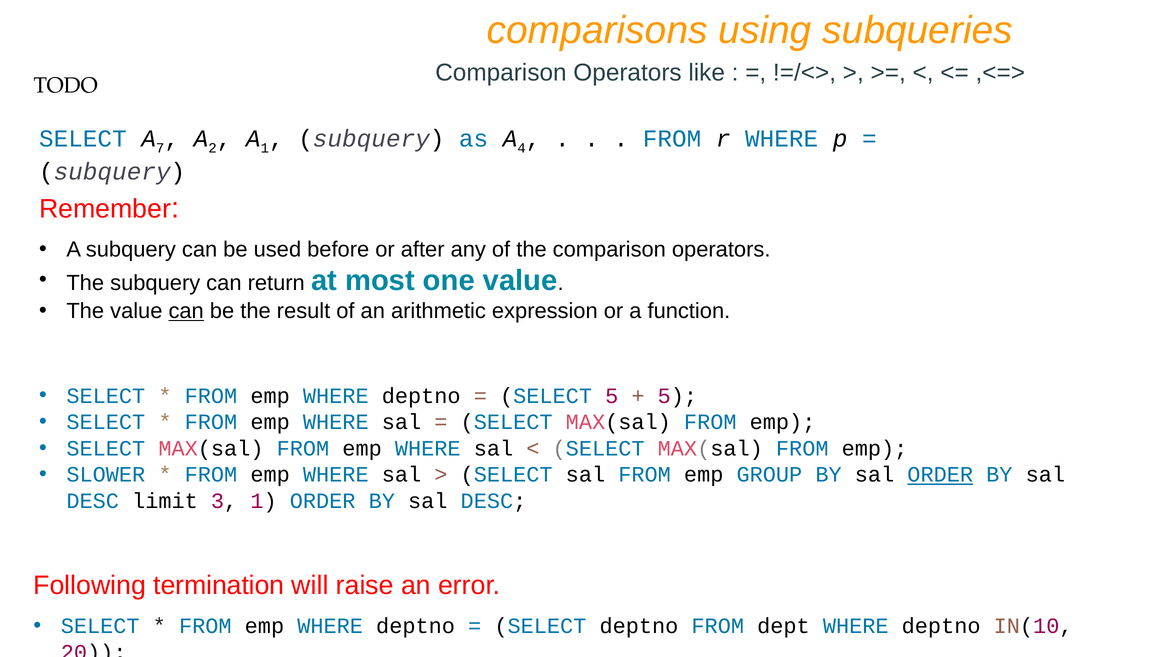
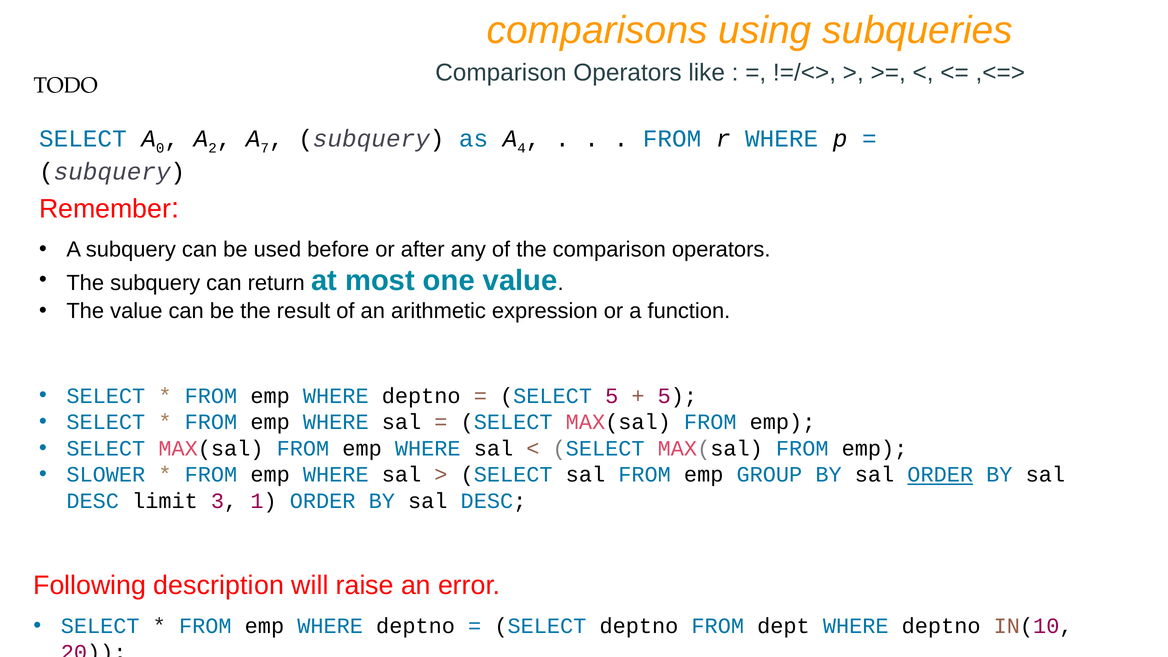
7: 7 -> 0 (160, 148)
A 1: 1 -> 7 (265, 148)
can underline: present -> none (186, 311)
termination: termination -> description (219, 585)
